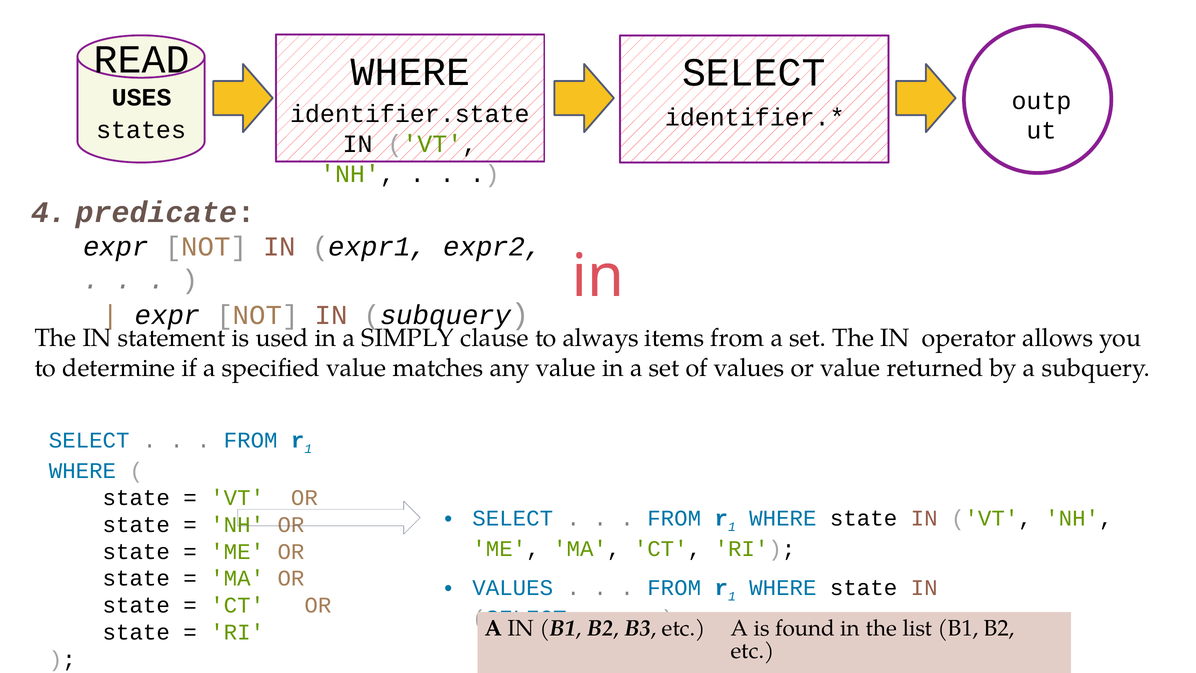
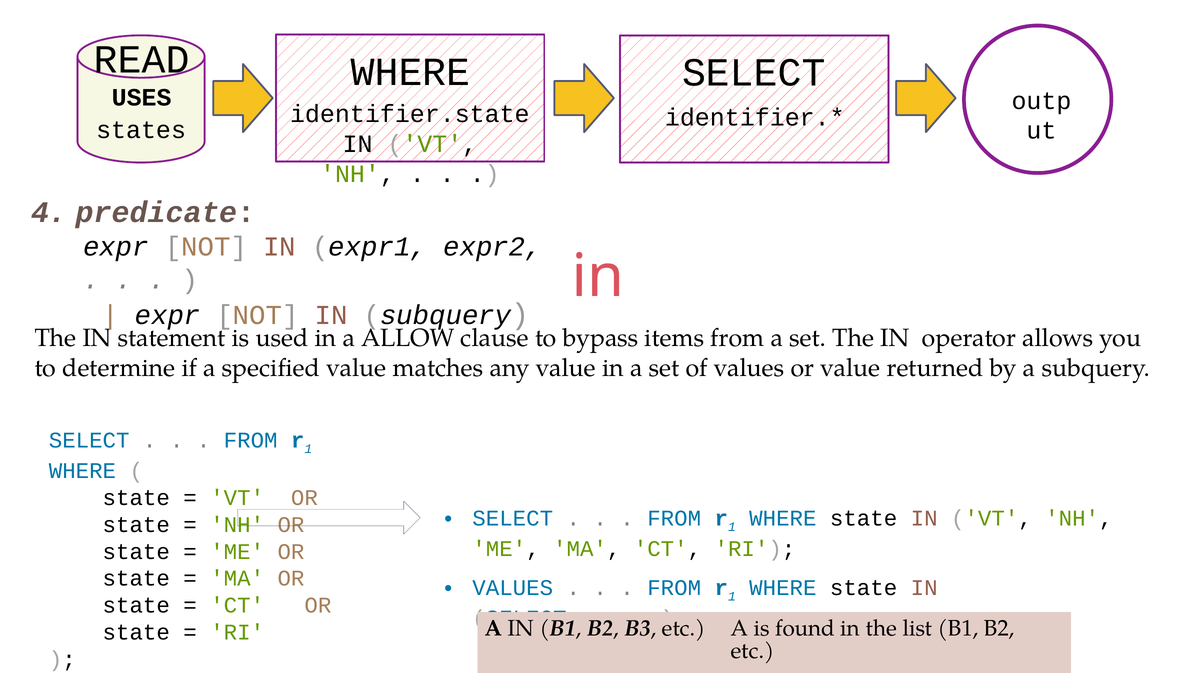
SIMPLY: SIMPLY -> ALLOW (408, 338)
always: always -> bypass (601, 338)
